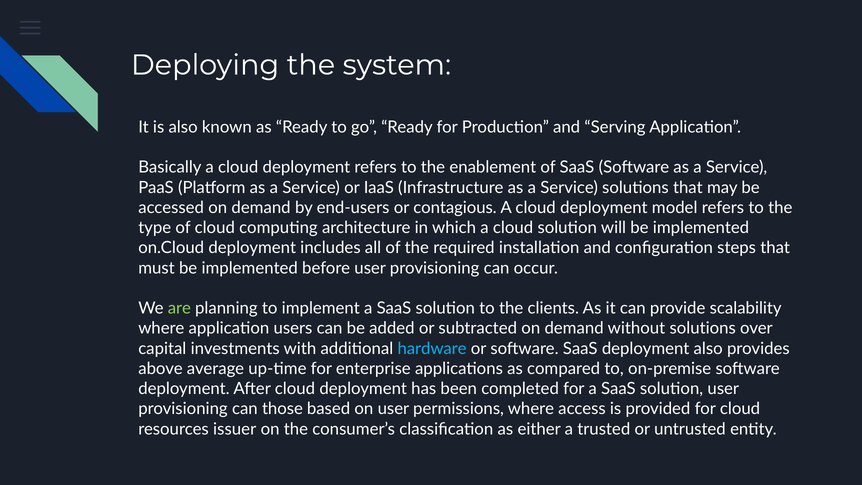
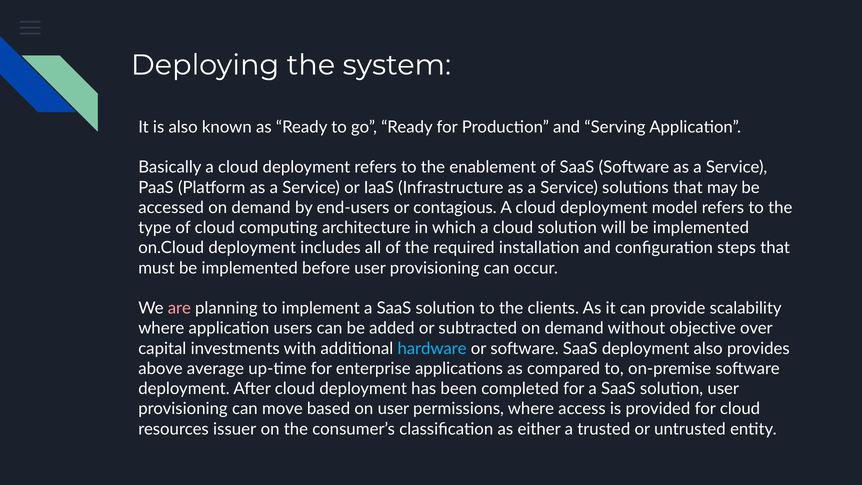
are colour: light green -> pink (179, 308)
without solutions: solutions -> objective (703, 328)
those: those -> move (282, 409)
